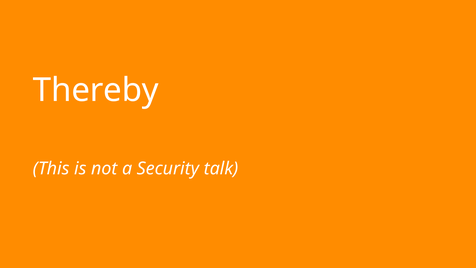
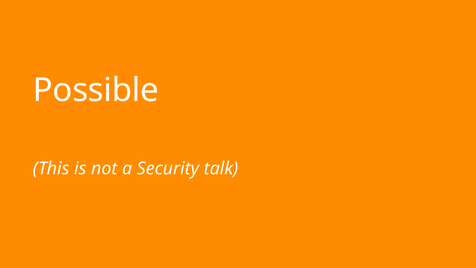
Thereby: Thereby -> Possible (96, 90)
